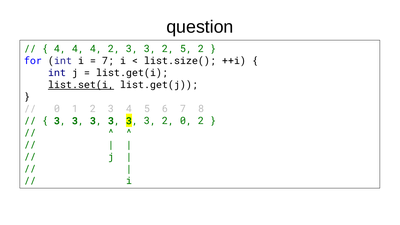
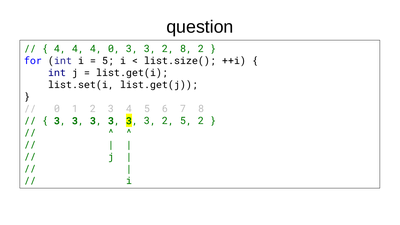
4 2: 2 -> 0 (114, 49)
2 5: 5 -> 8 (186, 49)
7: 7 -> 5 (108, 61)
list.set(i underline: present -> none (81, 85)
2 0: 0 -> 5 (186, 121)
